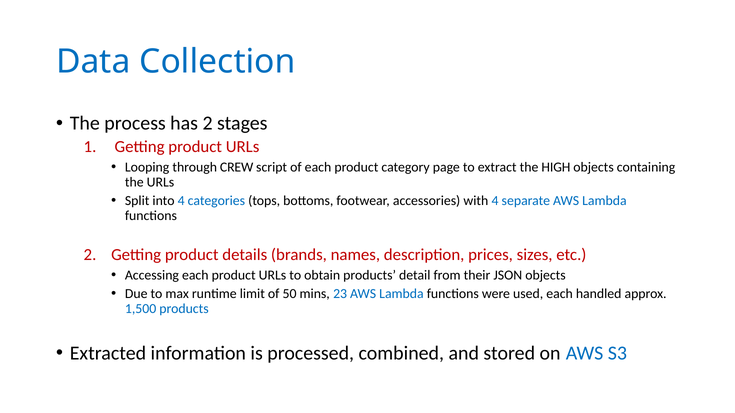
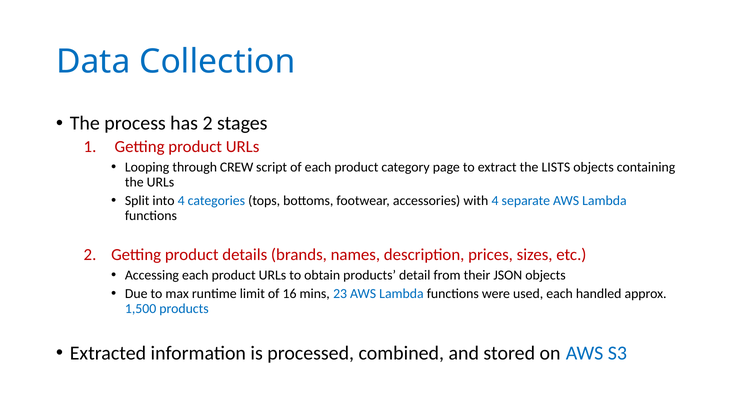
HIGH: HIGH -> LISTS (556, 167)
50: 50 -> 16 (290, 294)
